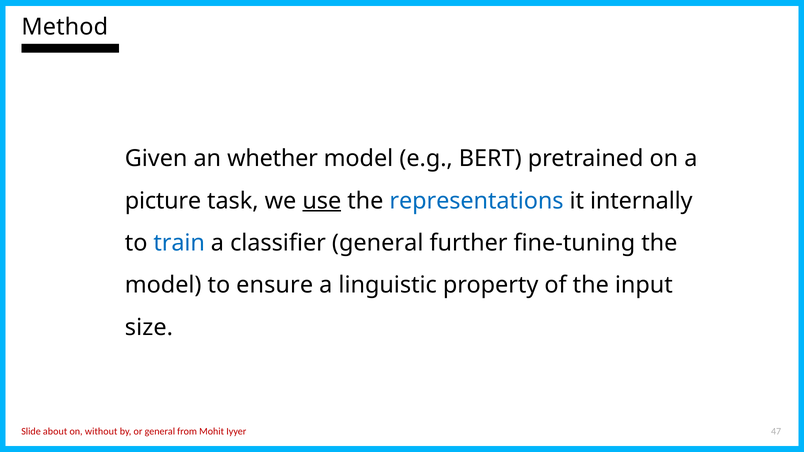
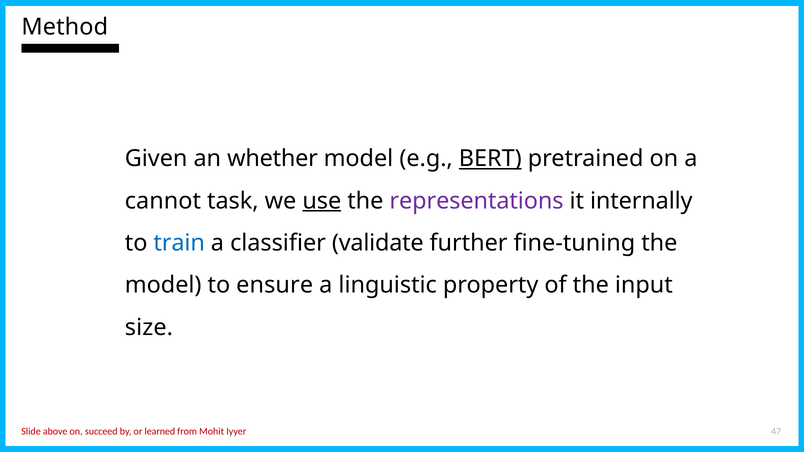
BERT underline: none -> present (490, 159)
picture: picture -> cannot (163, 201)
representations colour: blue -> purple (477, 201)
classifier general: general -> validate (378, 243)
about: about -> above (55, 432)
without: without -> succeed (101, 432)
or general: general -> learned (160, 432)
